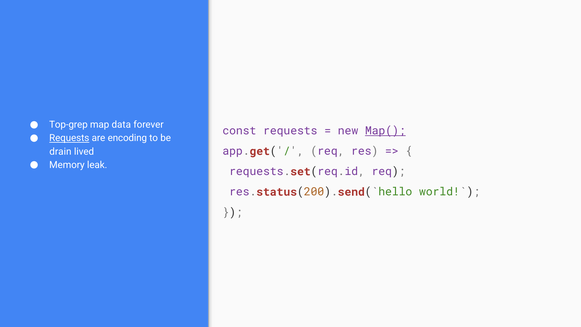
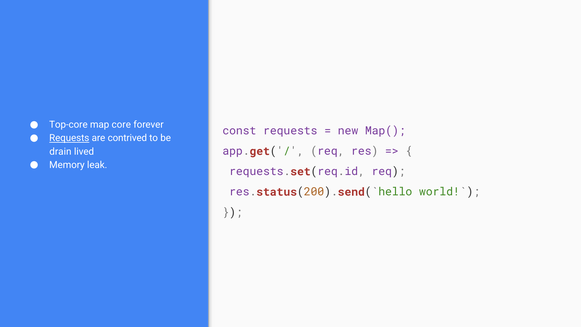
Top-grep: Top-grep -> Top-core (68, 125)
data: data -> core (121, 125)
Map( underline: present -> none (385, 131)
encoding: encoding -> contrived (127, 138)
